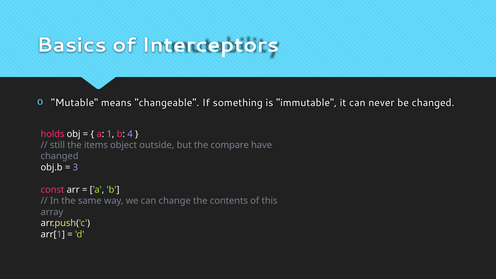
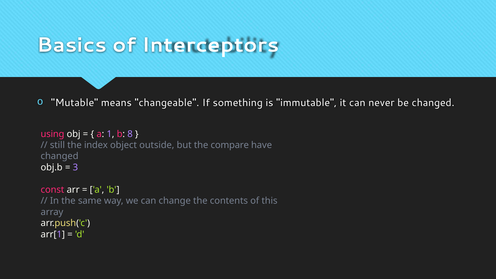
holds: holds -> using (53, 134)
4: 4 -> 8 (130, 134)
items: items -> index (96, 145)
